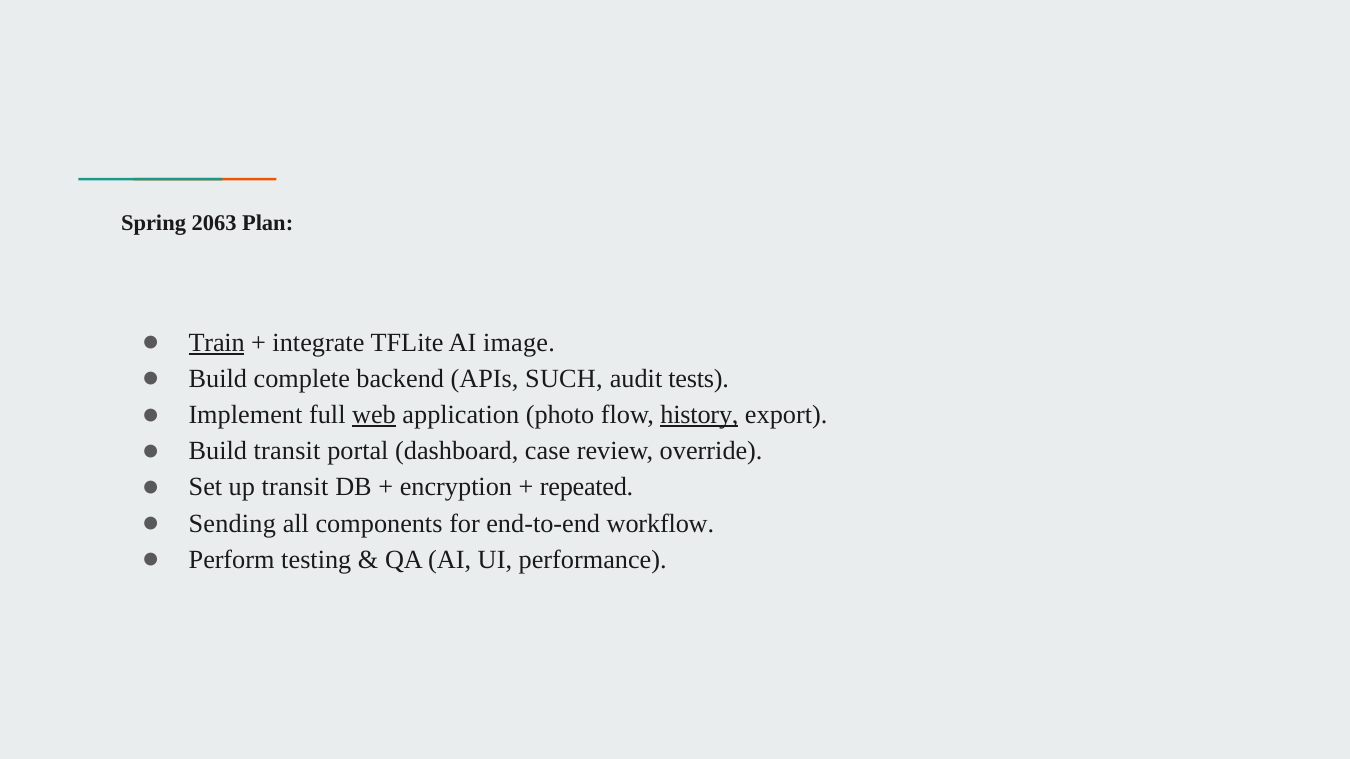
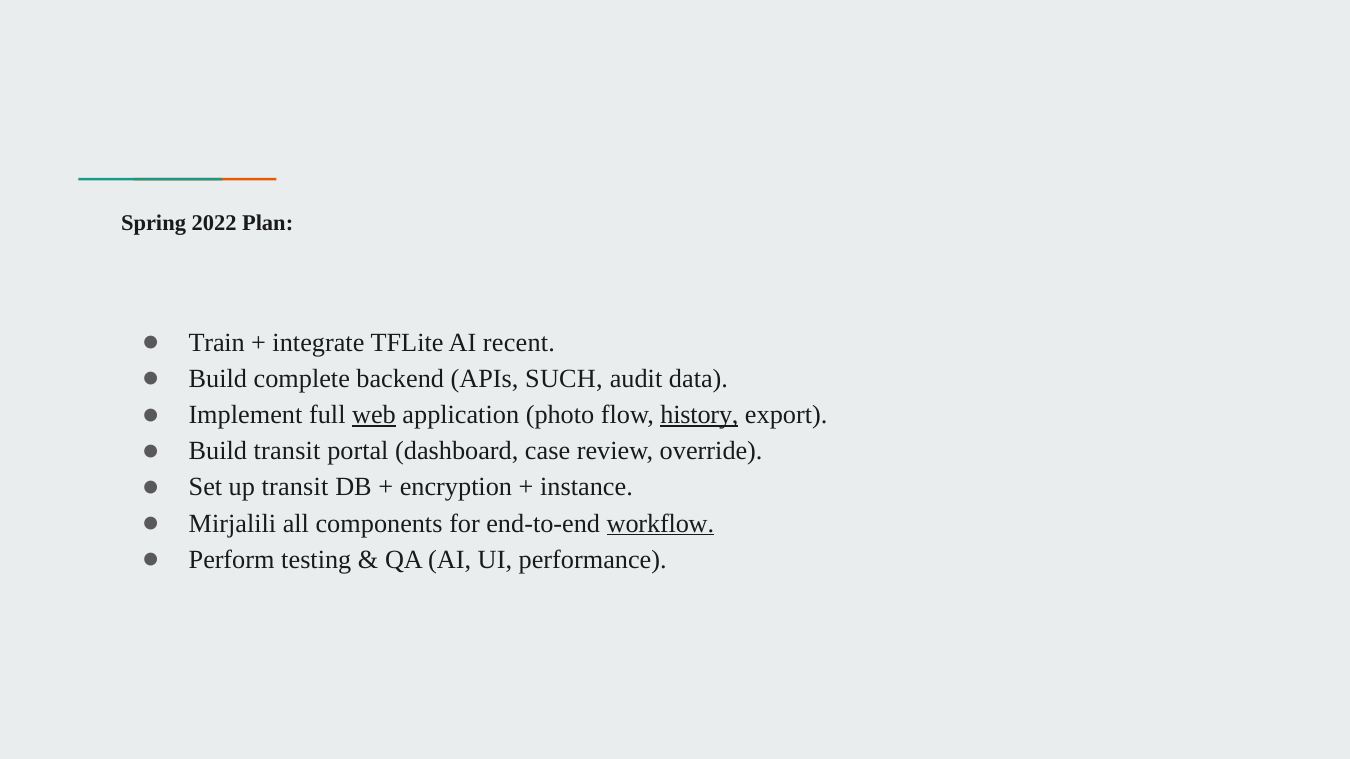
2063: 2063 -> 2022 (214, 223)
Train underline: present -> none (217, 343)
image: image -> recent (519, 343)
tests: tests -> data (699, 379)
repeated: repeated -> instance (586, 487)
Sending: Sending -> Mirjalili (232, 524)
workflow underline: none -> present (660, 524)
